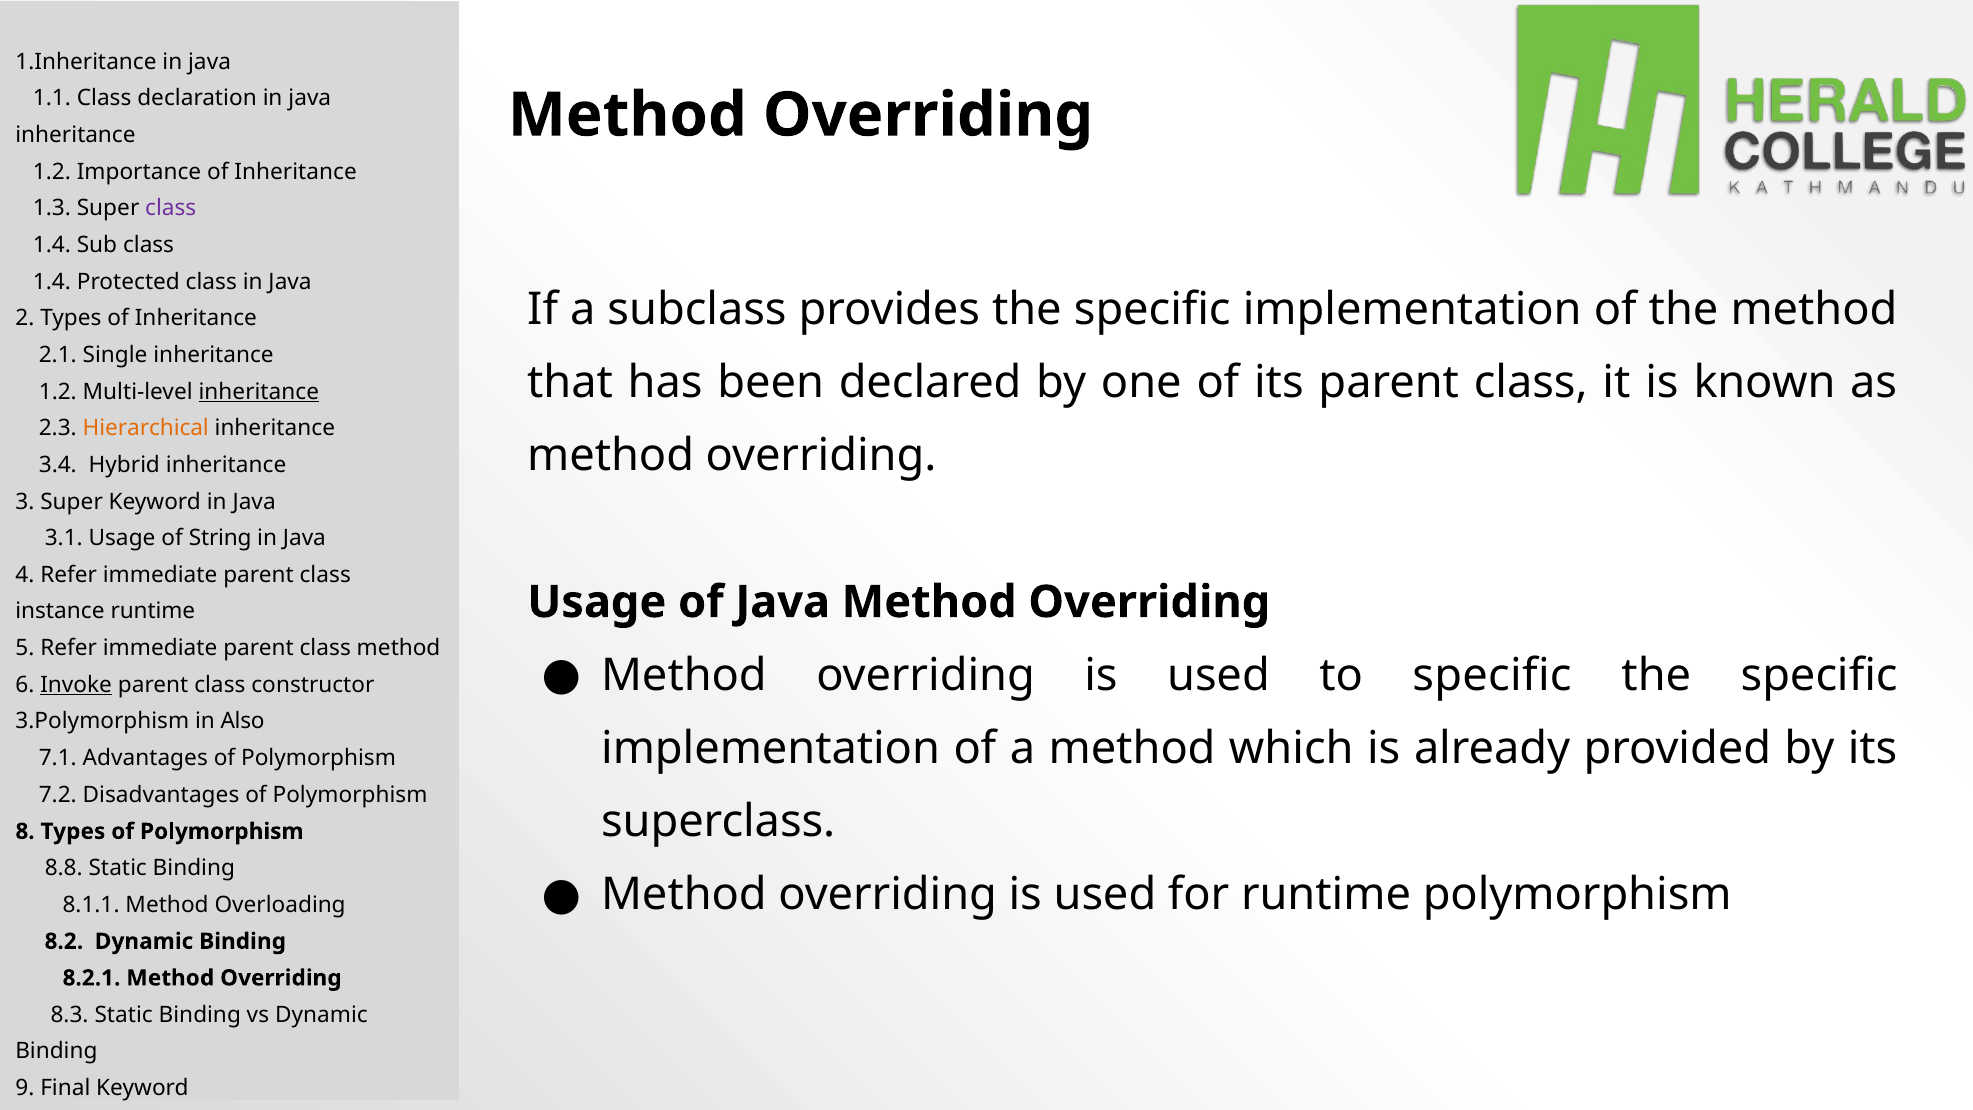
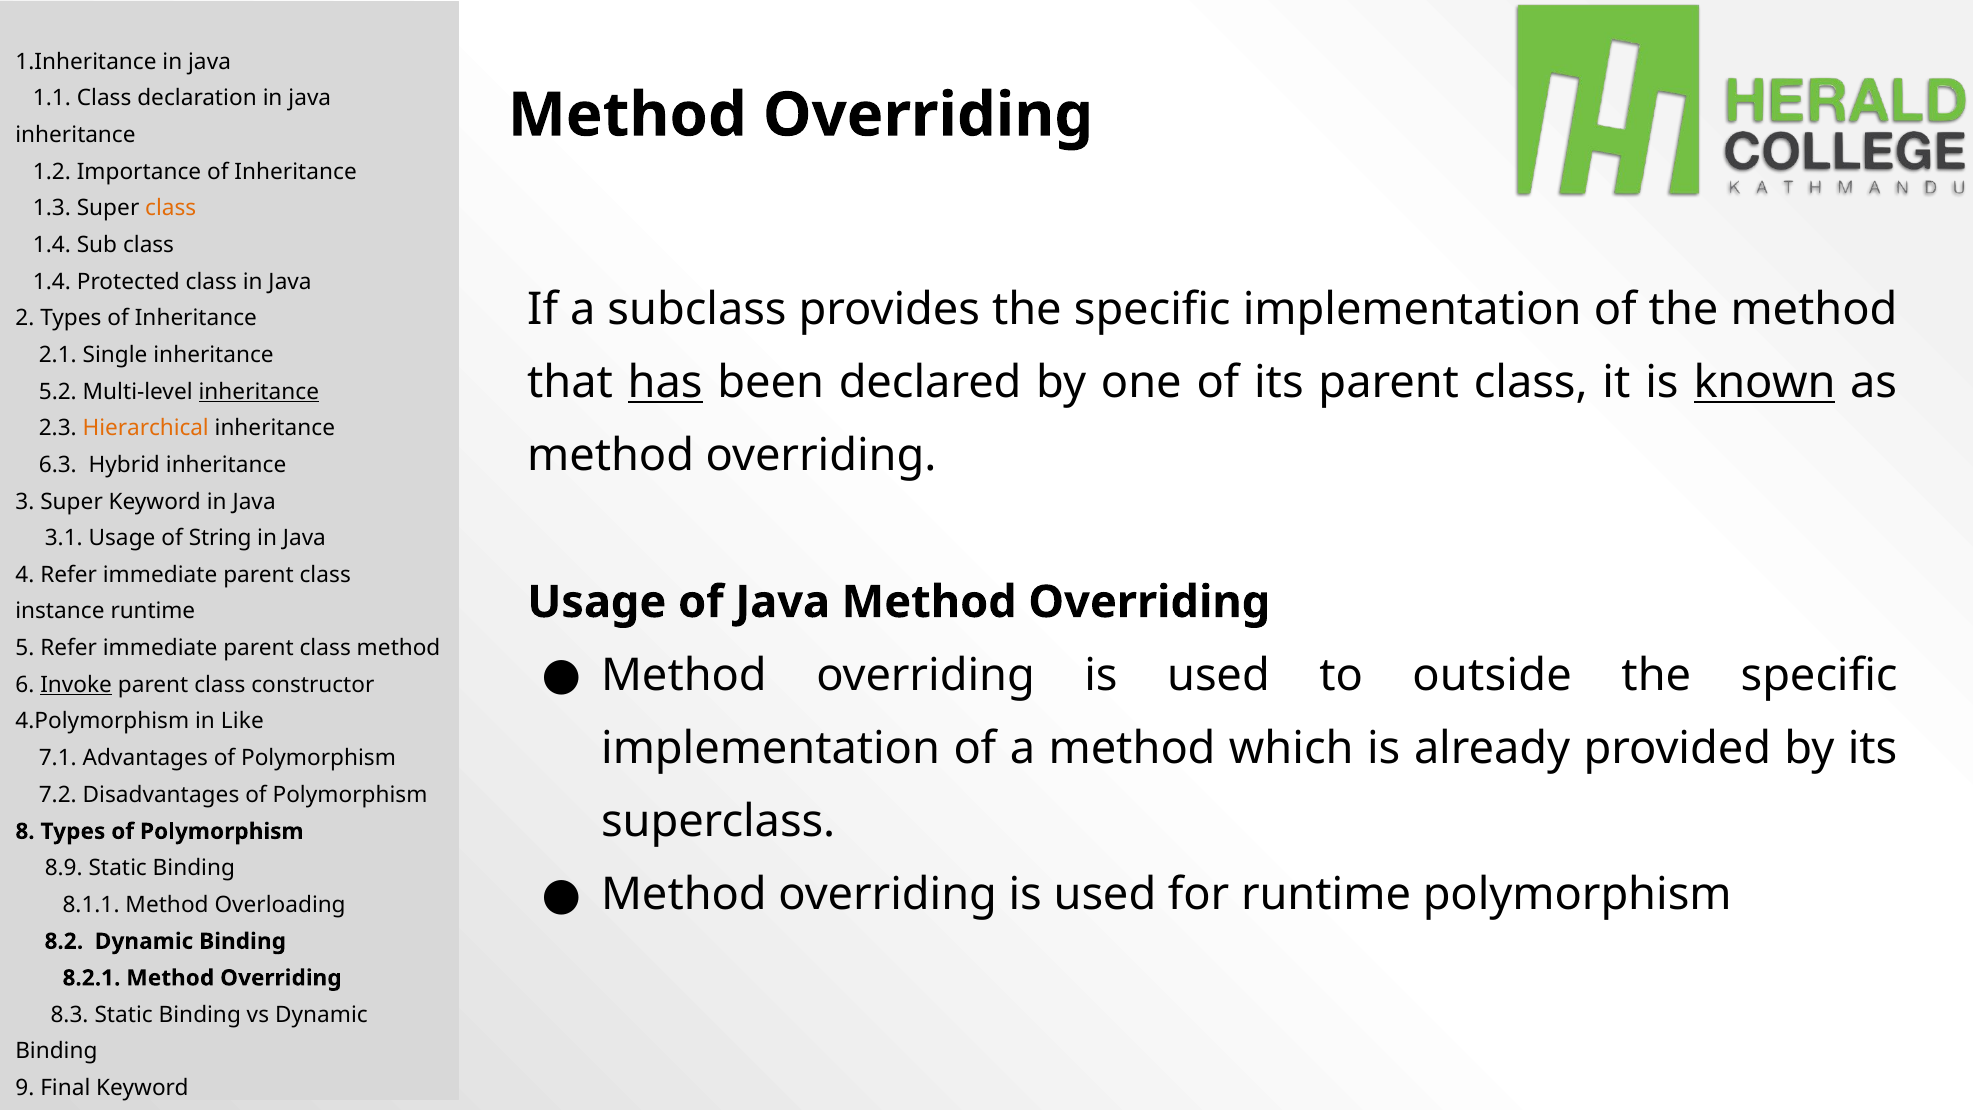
class colour: purple -> orange (171, 208)
has underline: none -> present (665, 383)
known underline: none -> present (1765, 383)
1.2: 1.2 -> 5.2 (58, 392)
3.4: 3.4 -> 6.3 (58, 465)
to specific: specific -> outside (1492, 675)
3.Polymorphism: 3.Polymorphism -> 4.Polymorphism (102, 721)
Also: Also -> Like (242, 721)
8.8: 8.8 -> 8.9 (64, 868)
